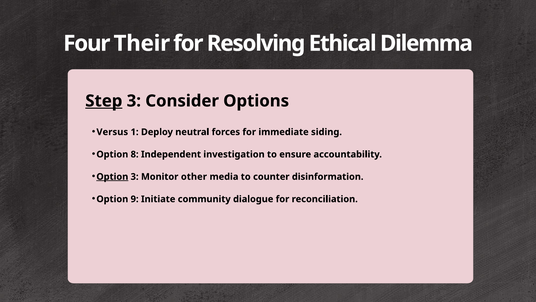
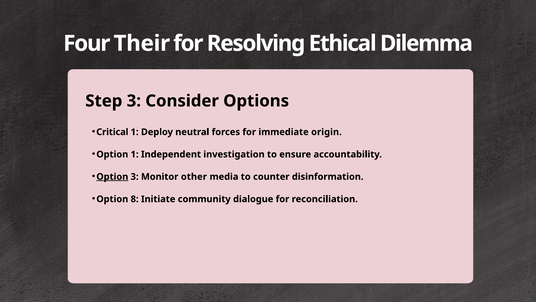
Step underline: present -> none (104, 101)
Versus: Versus -> Critical (112, 132)
siding: siding -> origin (326, 132)
Option 8: 8 -> 1 (135, 154)
9: 9 -> 8 (135, 199)
